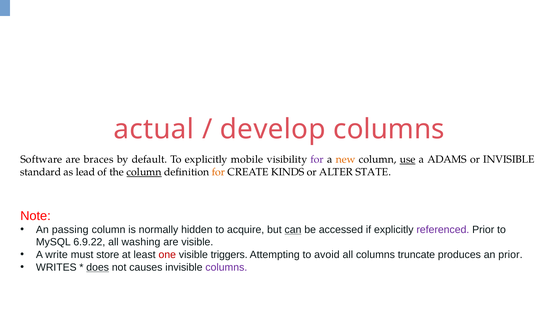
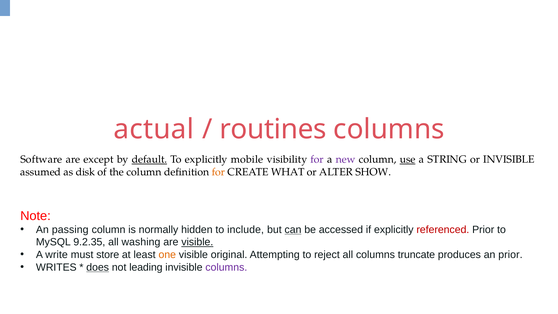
develop: develop -> routines (273, 129)
braces: braces -> except (99, 159)
default underline: none -> present (149, 159)
new colour: orange -> purple (346, 159)
ADAMS: ADAMS -> STRING (447, 159)
standard: standard -> assumed (41, 172)
lead: lead -> disk (85, 172)
column underline: present -> none (144, 172)
KINDS: KINDS -> WHAT (288, 172)
STATE: STATE -> SHOW (373, 172)
acquire: acquire -> include (246, 230)
referenced colour: purple -> red (443, 230)
6.9.22: 6.9.22 -> 9.2.35 (89, 242)
visible underline: none -> present (197, 242)
one colour: red -> orange (167, 255)
triggers: triggers -> original (229, 255)
avoid: avoid -> reject (327, 255)
causes: causes -> leading (146, 267)
